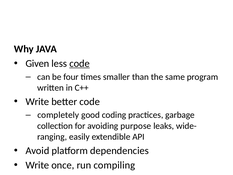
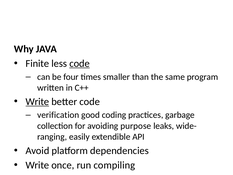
Given: Given -> Finite (37, 63)
Write underline: none -> present (37, 101)
completely: completely -> verification (58, 115)
